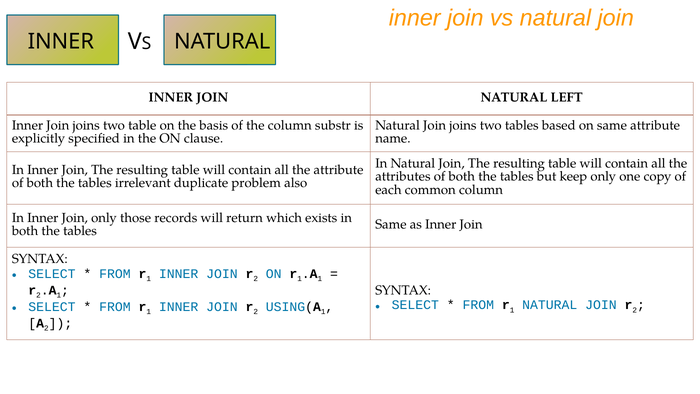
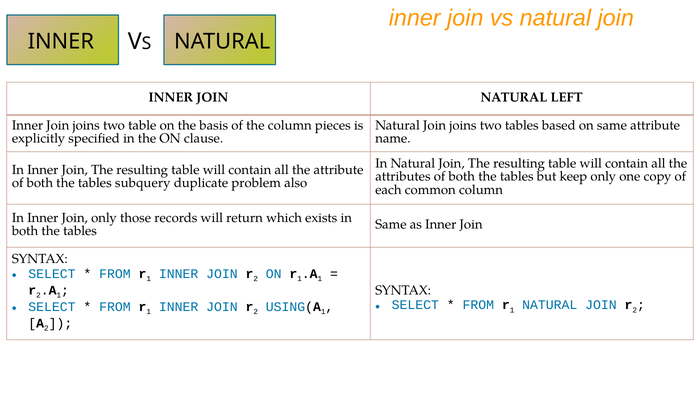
substr: substr -> pieces (333, 125)
irrelevant: irrelevant -> subquery (143, 183)
